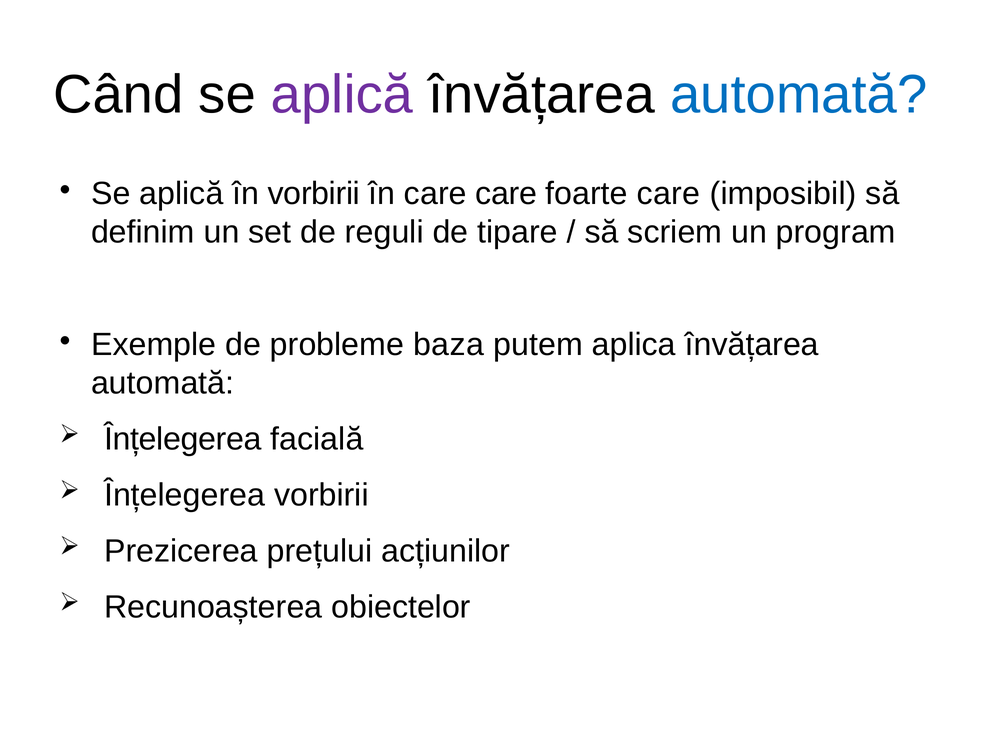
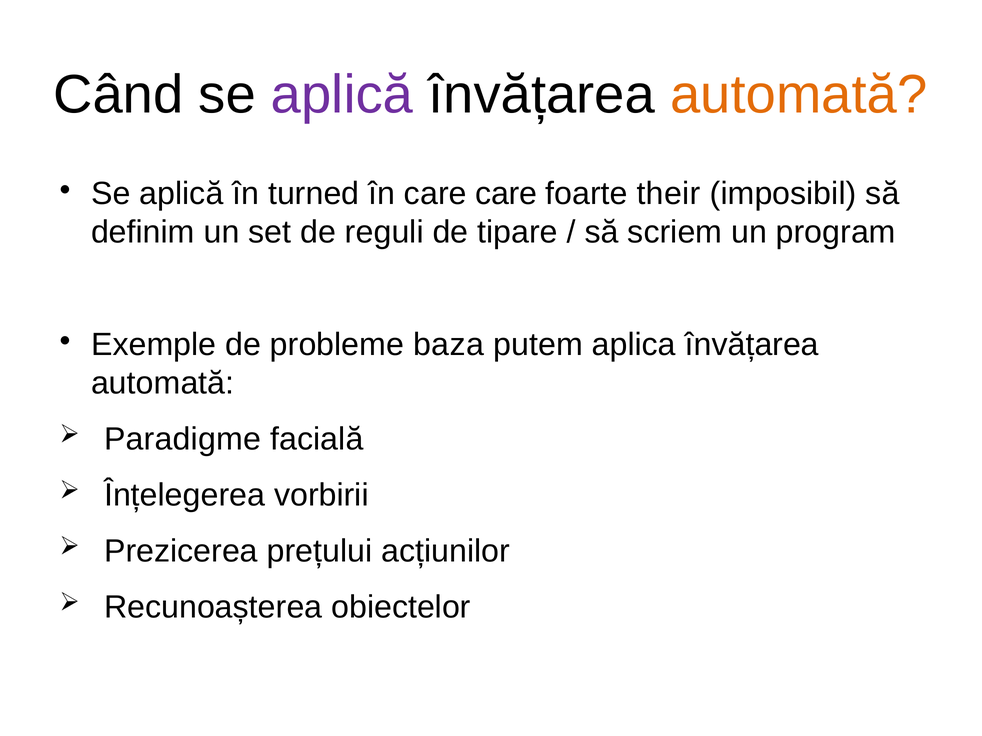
automată colour: blue -> orange (799, 95)
în vorbirii: vorbirii -> turned (314, 194)
foarte care: care -> their (669, 194)
Înțelegerea: Înțelegerea -> Paradigme (183, 439)
